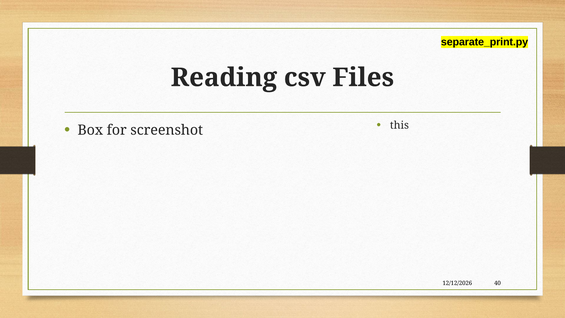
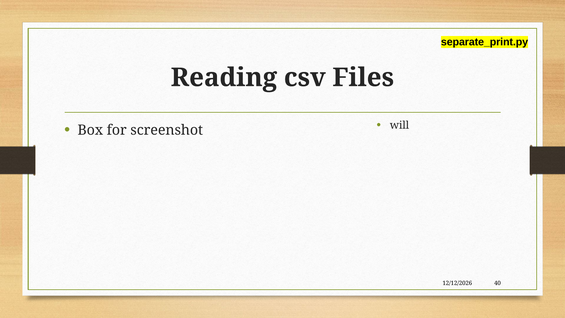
this: this -> will (399, 125)
